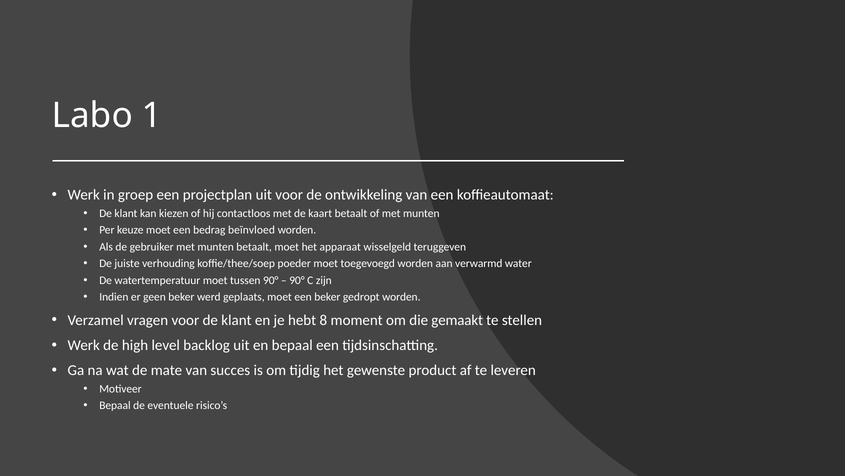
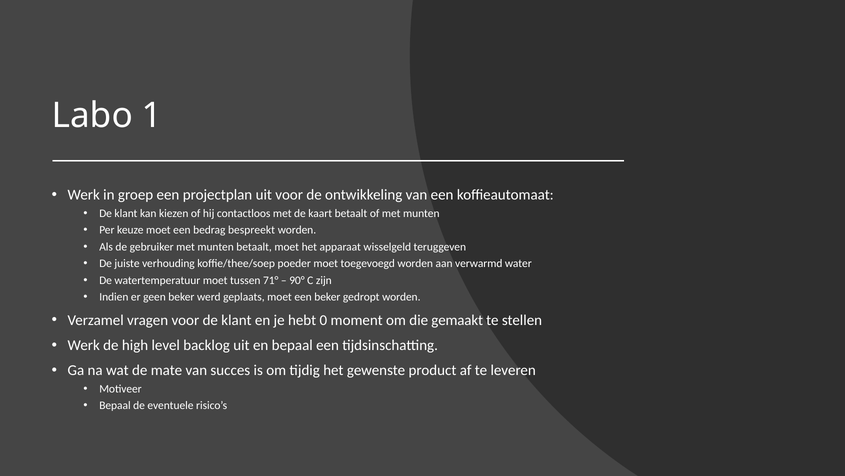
beïnvloed: beïnvloed -> bespreekt (252, 230)
tussen 90°: 90° -> 71° (271, 280)
8: 8 -> 0 (323, 320)
